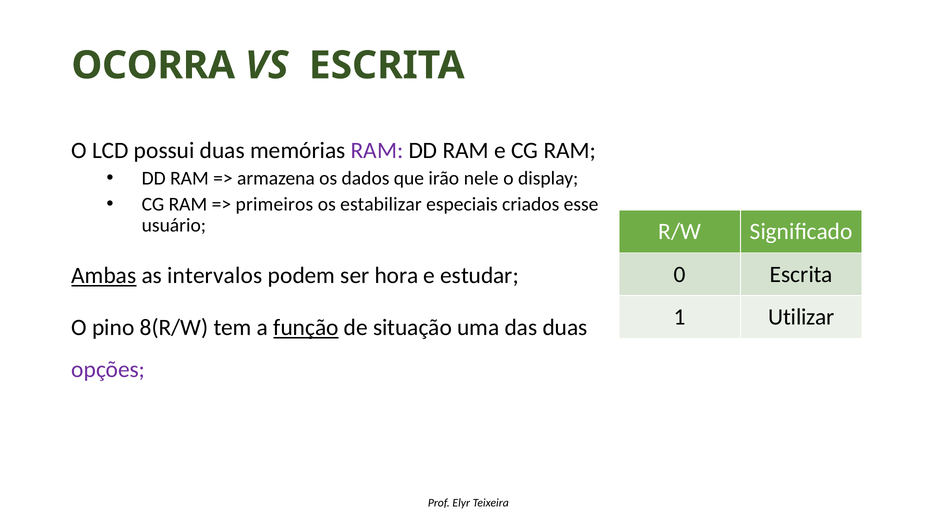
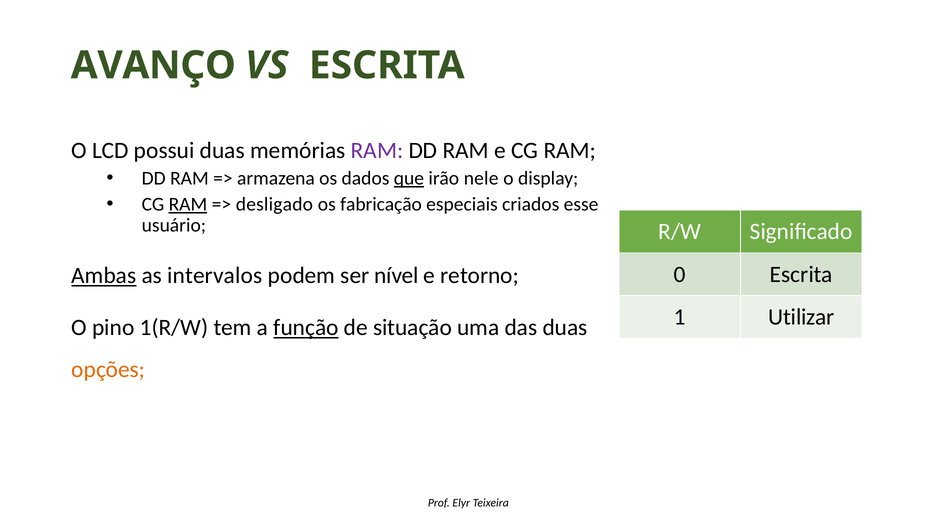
OCORRA: OCORRA -> AVANÇO (153, 65)
que underline: none -> present (409, 178)
RAM underline: none -> present (188, 204)
primeiros: primeiros -> desligado (274, 204)
estabilizar: estabilizar -> fabricação (381, 204)
hora: hora -> nível (397, 276)
estudar: estudar -> retorno (480, 276)
8(R/W: 8(R/W -> 1(R/W (174, 328)
opções colour: purple -> orange (108, 370)
